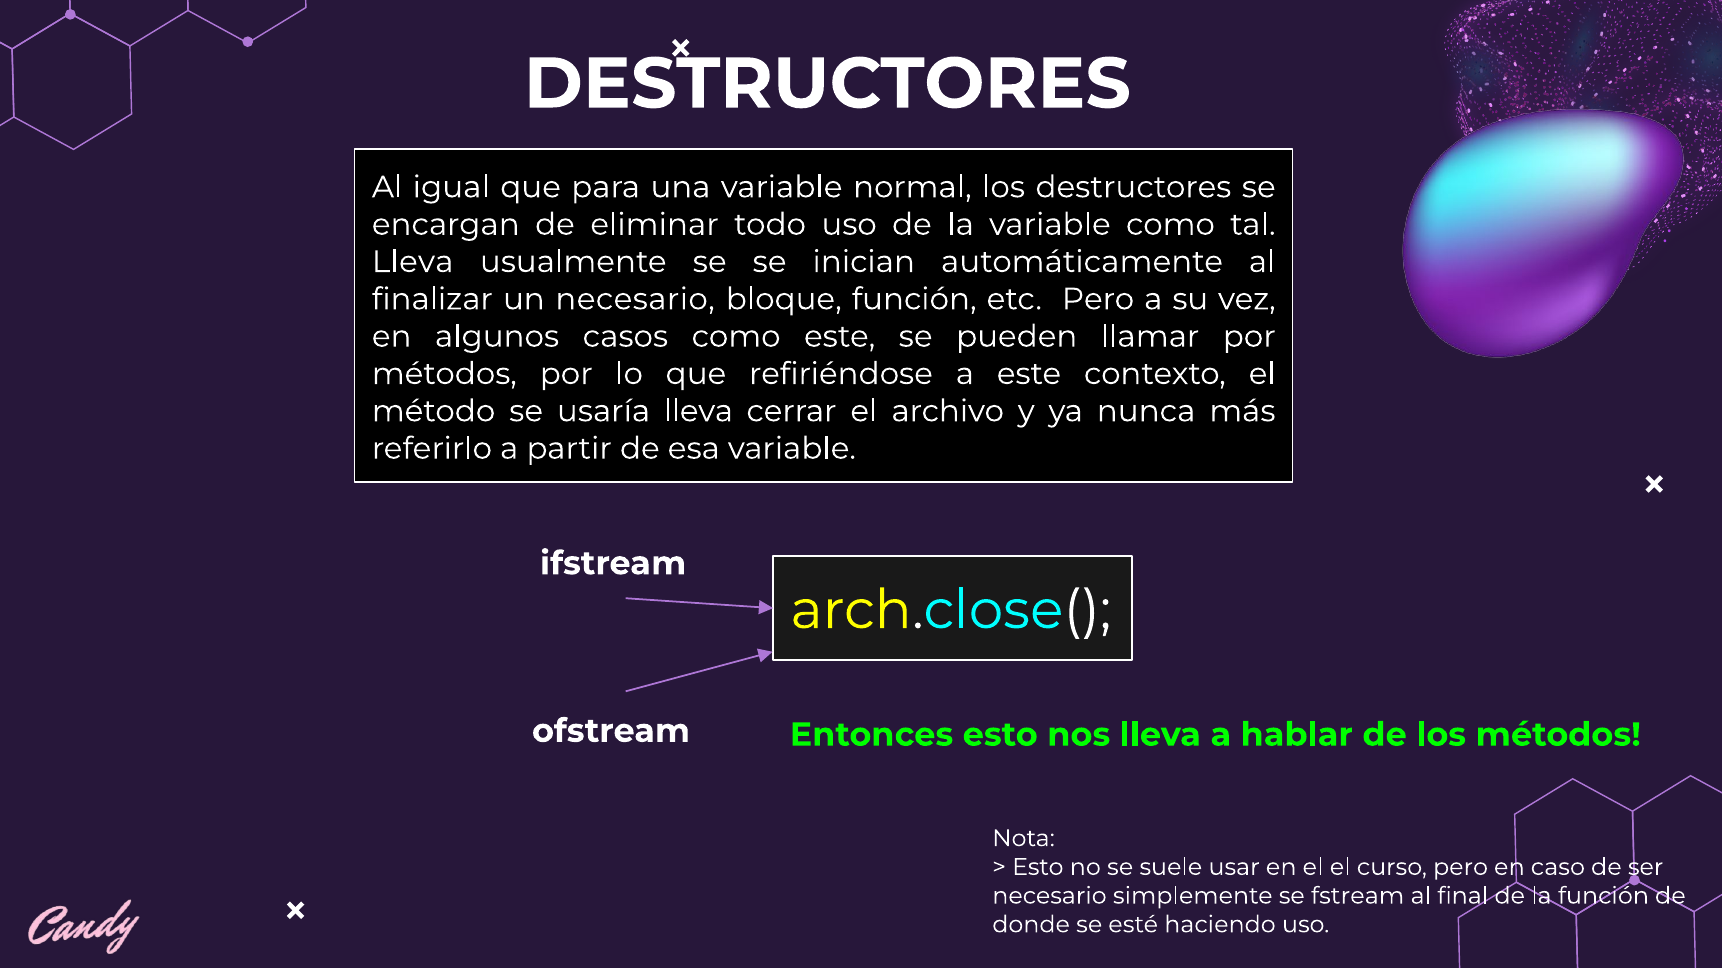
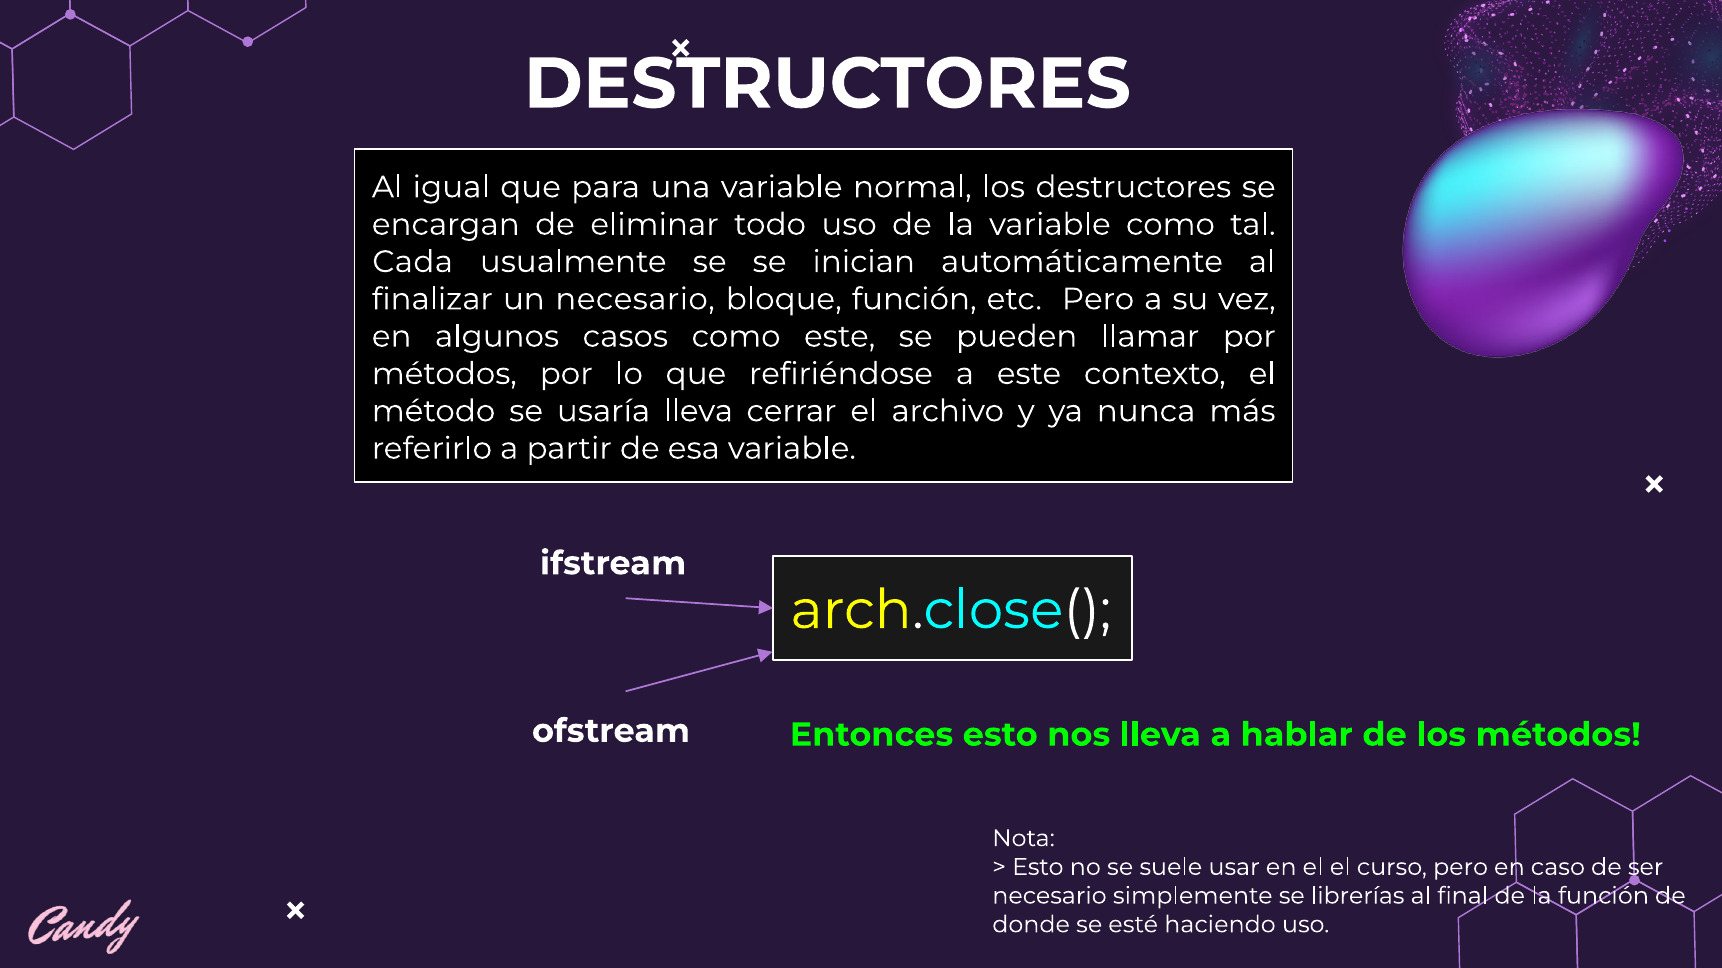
Lleva: Lleva -> Cada (413, 262)
fstream: fstream -> librerías (1358, 896)
